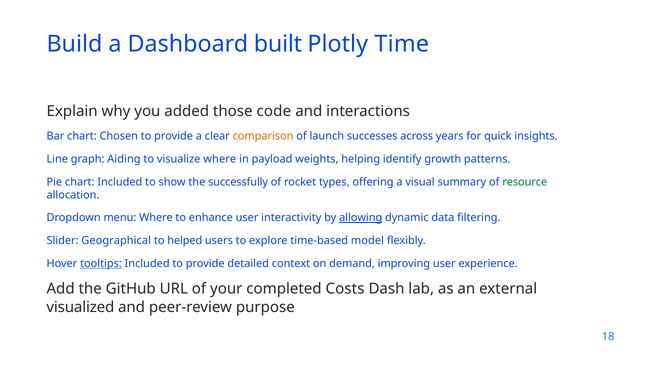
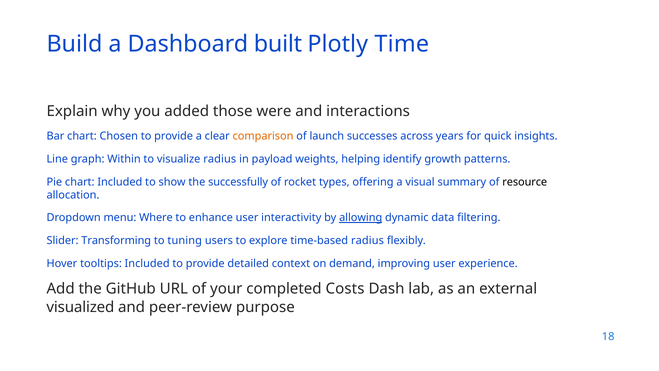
code: code -> were (274, 111)
Aiding: Aiding -> Within (124, 159)
visualize where: where -> radius (220, 159)
resource colour: green -> black (525, 182)
Geographical: Geographical -> Transforming (116, 240)
helped: helped -> tuning (185, 240)
time-based model: model -> radius (367, 240)
tooltips underline: present -> none (101, 263)
